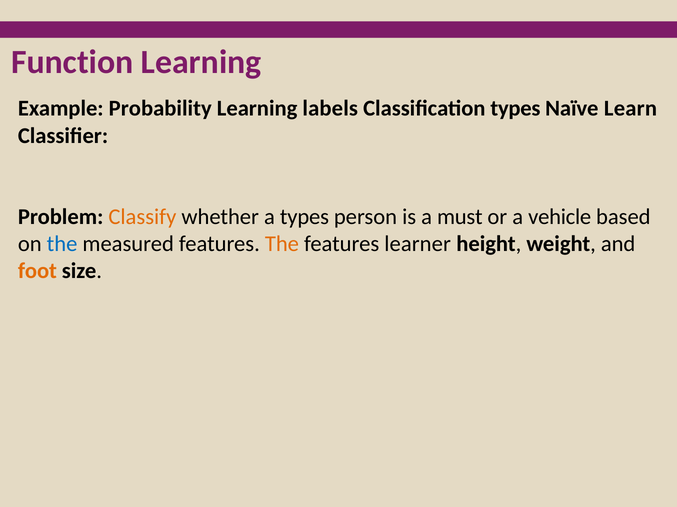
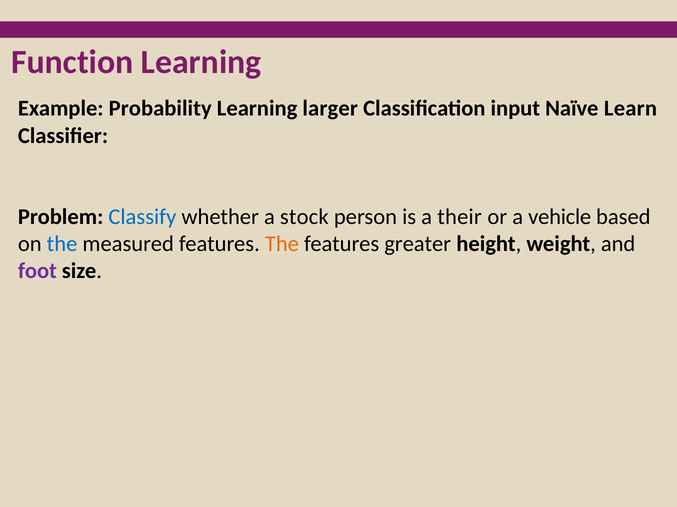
labels: labels -> larger (330, 109)
Classification types: types -> input (515, 109)
Classify colour: orange -> blue (142, 217)
a types: types -> stock (304, 217)
must: must -> their (460, 217)
learner: learner -> greater (418, 244)
foot colour: orange -> purple (37, 271)
